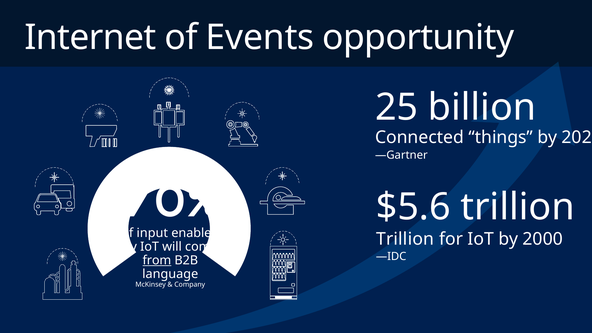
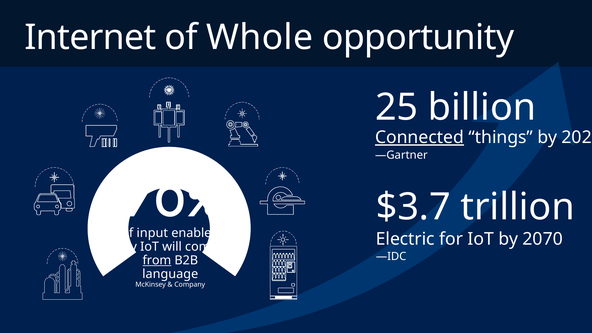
Events: Events -> Whole (260, 37)
Connected underline: none -> present (419, 137)
$5.6: $5.6 -> $3.7 (413, 207)
Trillion: Trillion -> Electric (405, 239)
2000: 2000 -> 2070 (543, 239)
